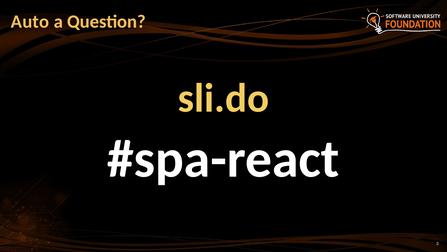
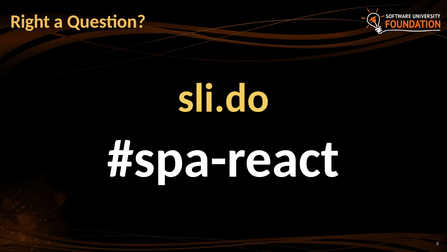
Auto: Auto -> Right (30, 22)
